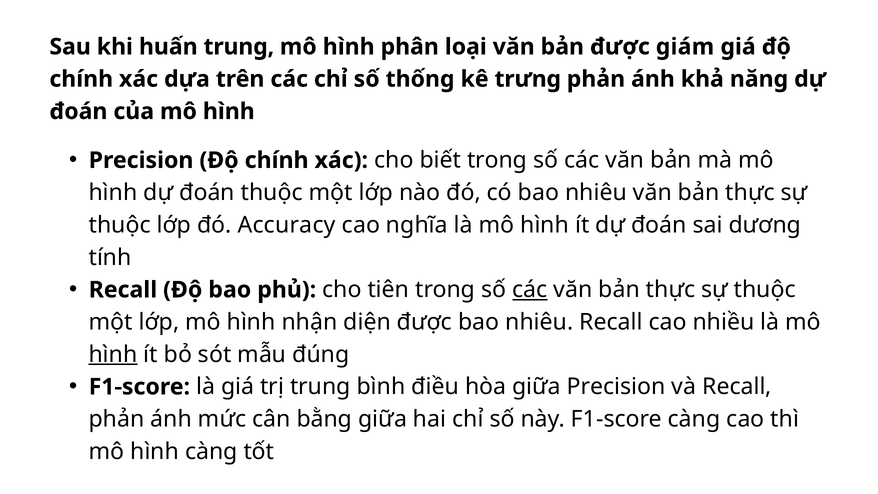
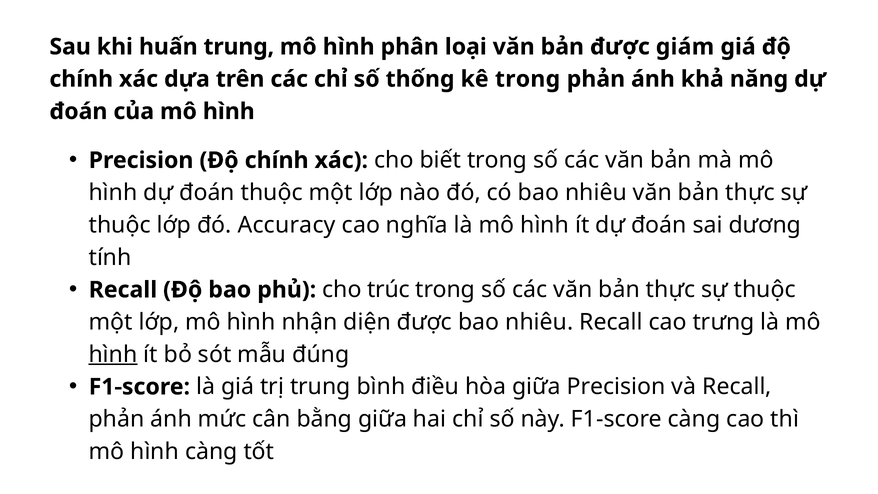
kê trưng: trưng -> trong (528, 79)
tiên: tiên -> trúc (389, 290)
các underline: present -> none (530, 290)
nhiều: nhiều -> trưng (724, 322)
